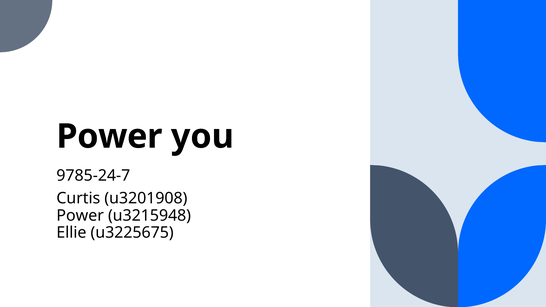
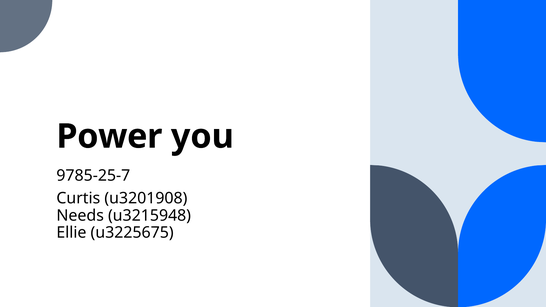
9785-24-7: 9785-24-7 -> 9785-25-7 (93, 176)
Power: Power -> Needs (80, 216)
